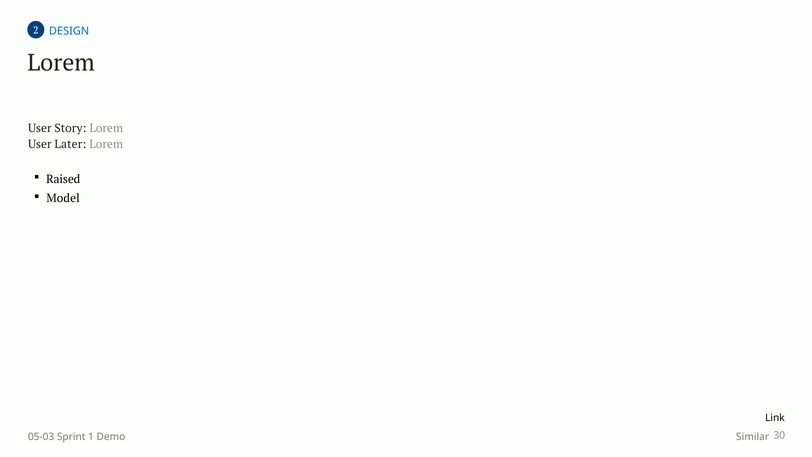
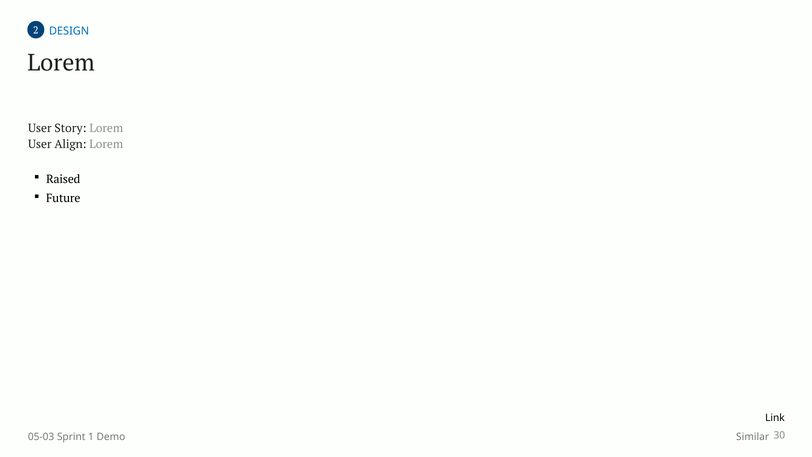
Later: Later -> Align (70, 145)
Model: Model -> Future (63, 198)
